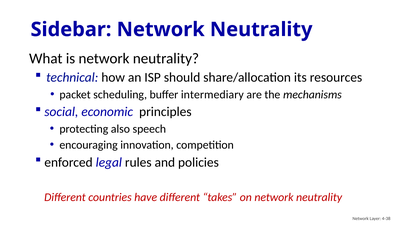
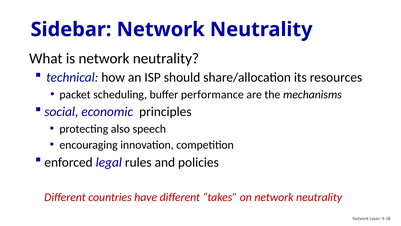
intermediary: intermediary -> performance (212, 94)
